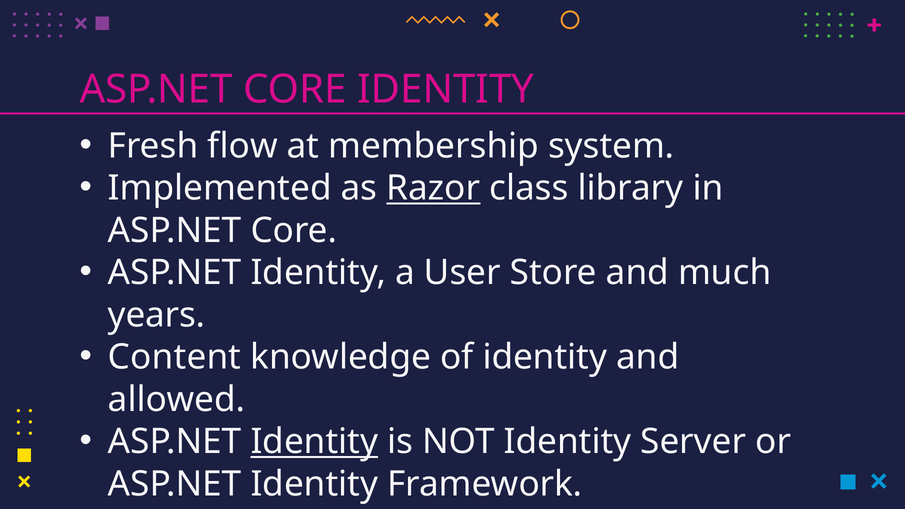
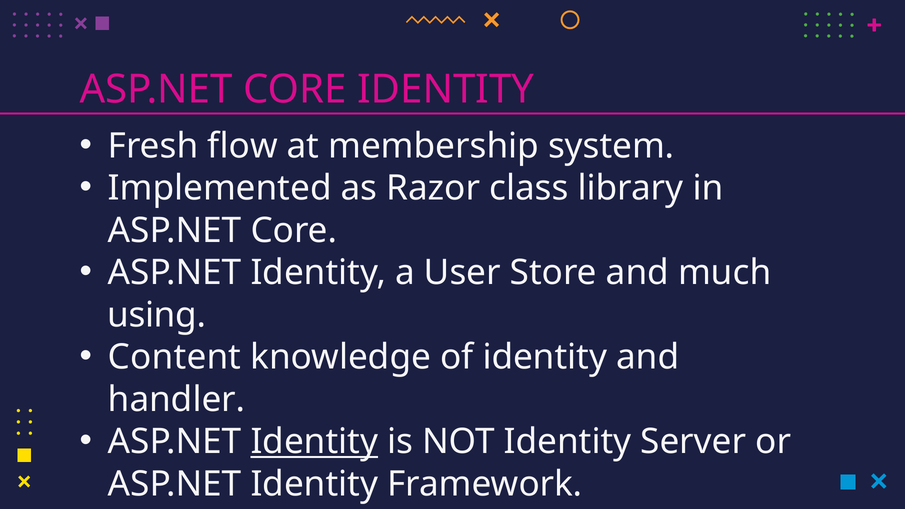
Razor underline: present -> none (433, 188)
years: years -> using (157, 315)
allowed: allowed -> handler (177, 400)
